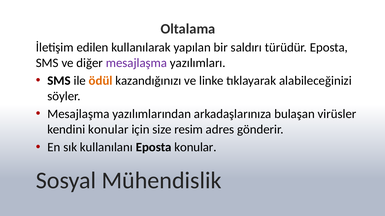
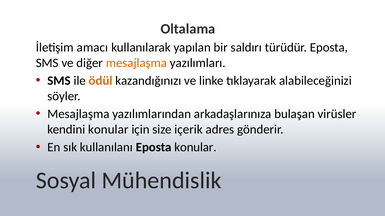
edilen: edilen -> amacı (92, 48)
mesajlaşma colour: purple -> orange (136, 63)
resim: resim -> içerik (189, 130)
